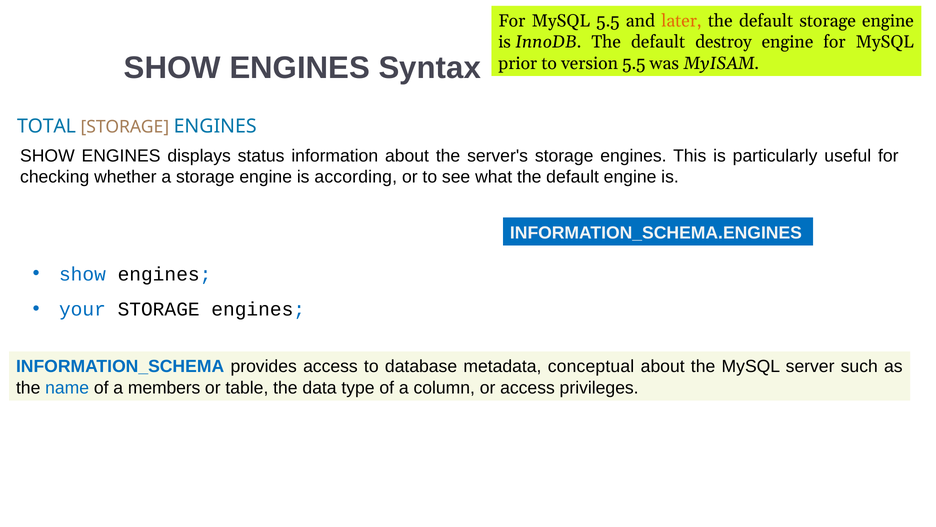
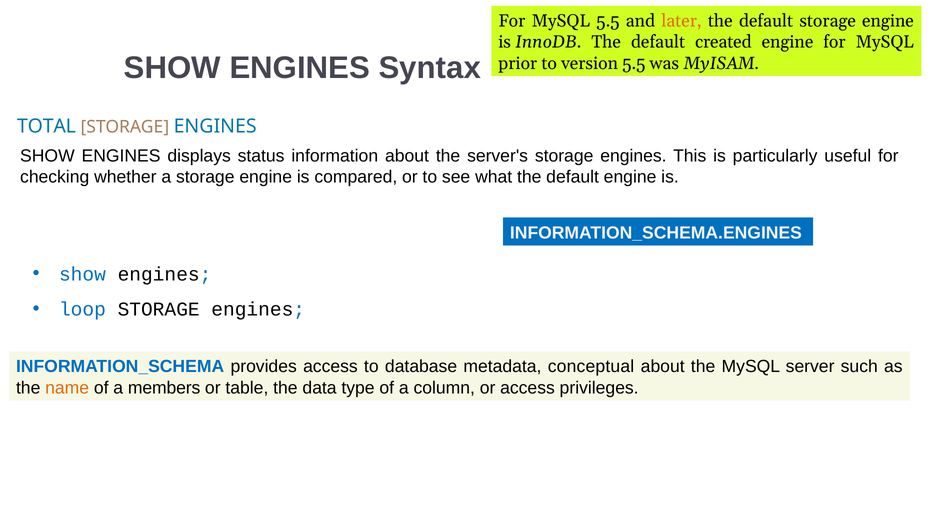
destroy: destroy -> created (723, 42)
according: according -> compared (356, 177)
your: your -> loop (82, 309)
name colour: blue -> orange (67, 387)
